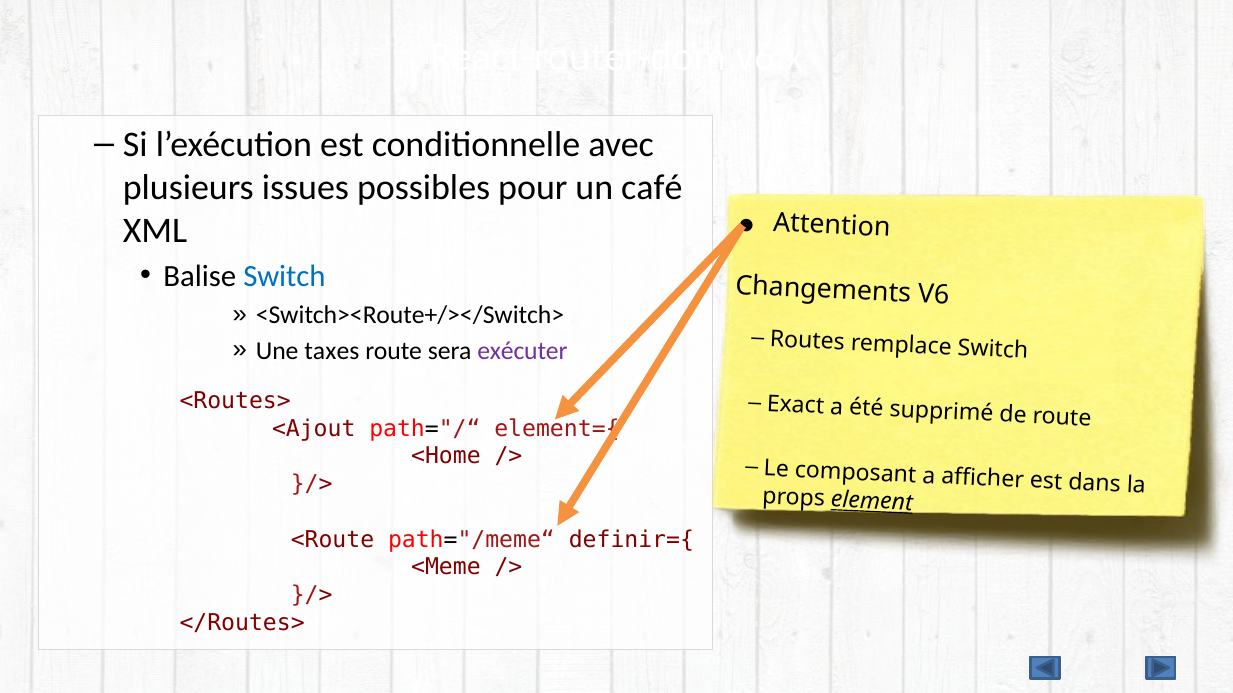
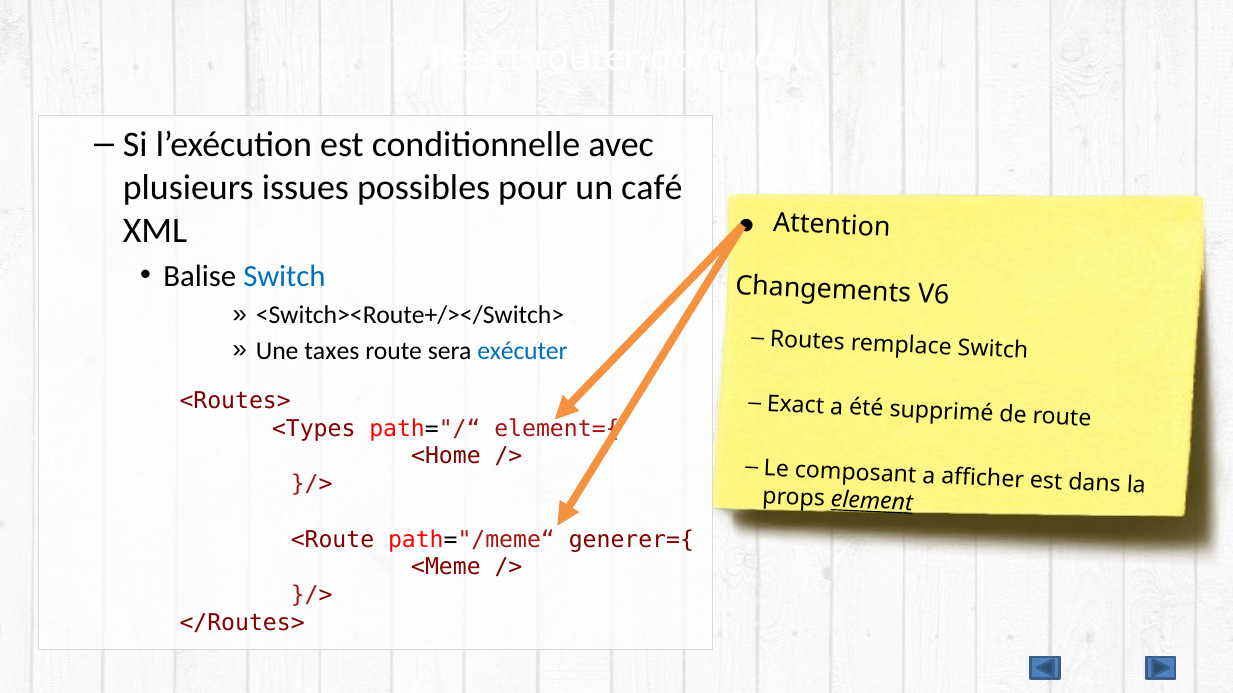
exécuter colour: purple -> blue (522, 351)
<Ajout: <Ajout -> <Types (314, 429)
definir={: definir={ -> generer={ (631, 540)
